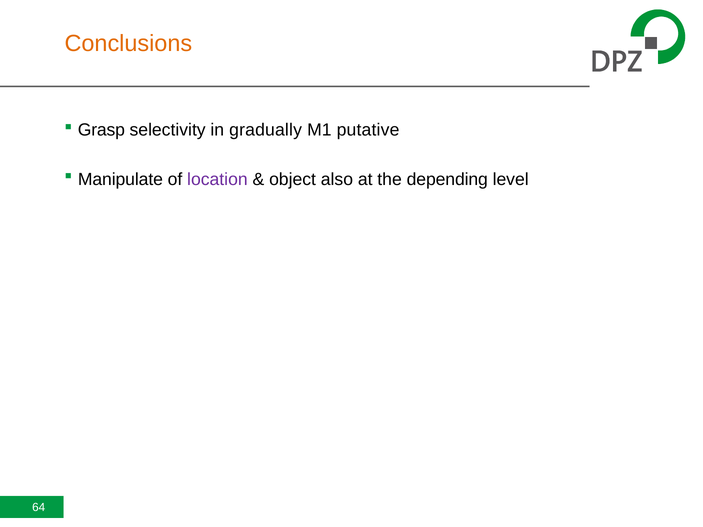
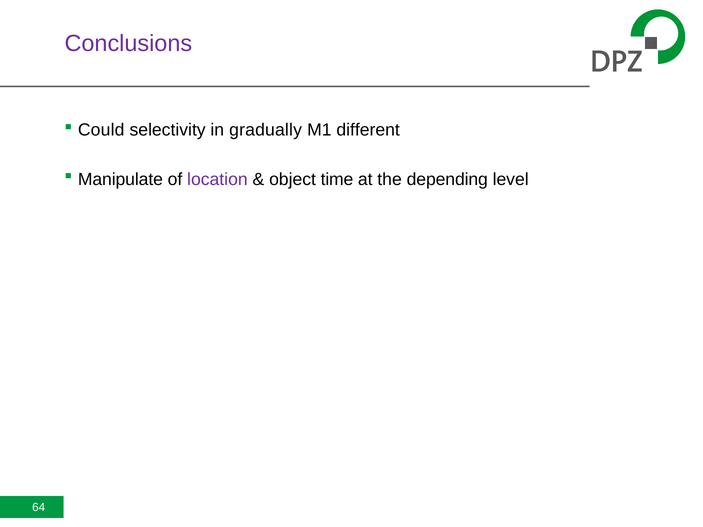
Conclusions colour: orange -> purple (128, 44)
Grasp: Grasp -> Could (101, 130)
putative: putative -> different (368, 130)
also: also -> time (337, 179)
